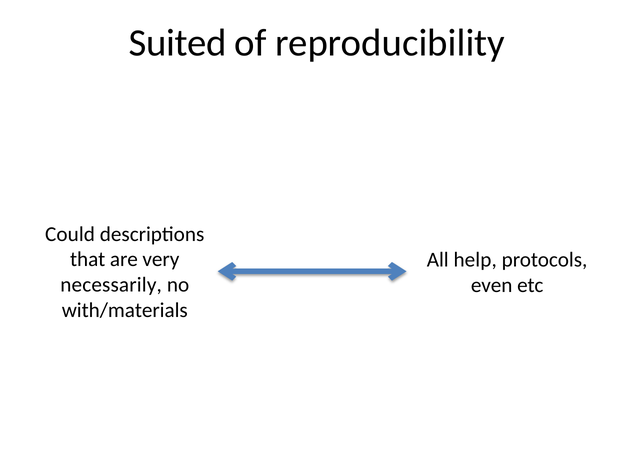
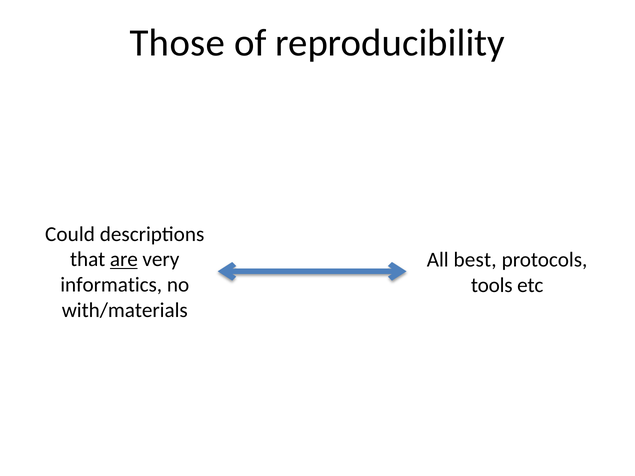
Suited: Suited -> Those (177, 43)
are underline: none -> present (124, 260)
help: help -> best (475, 260)
necessarily: necessarily -> informatics (111, 285)
even: even -> tools (492, 285)
